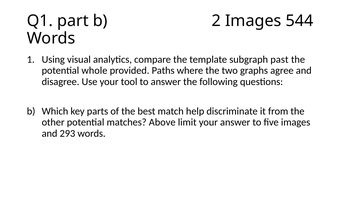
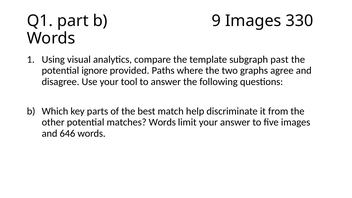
2: 2 -> 9 (216, 21)
544: 544 -> 330 (299, 21)
whole: whole -> ignore (95, 71)
matches Above: Above -> Words (162, 122)
293: 293 -> 646 (67, 133)
